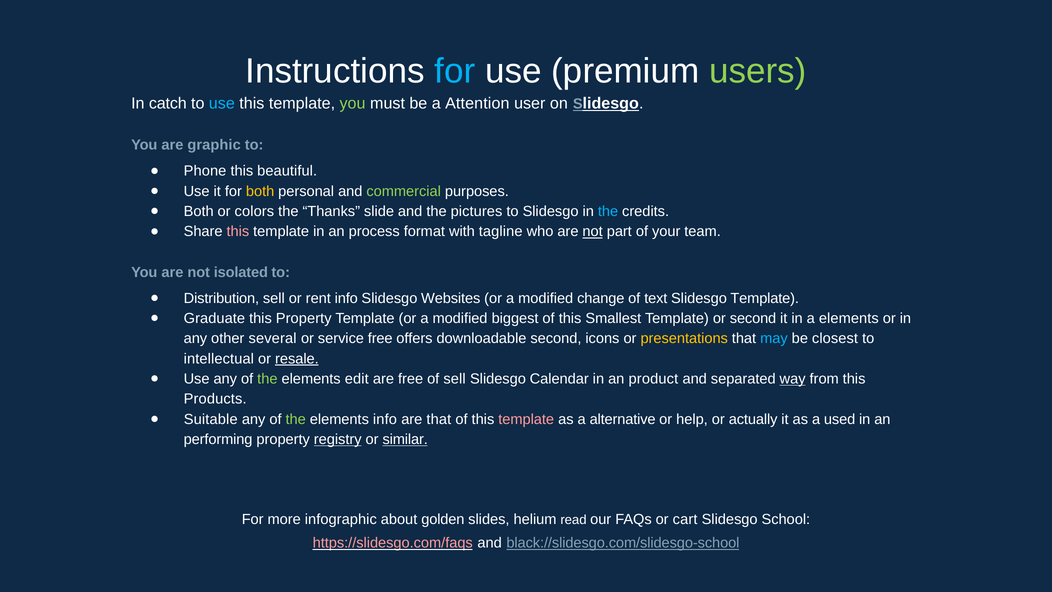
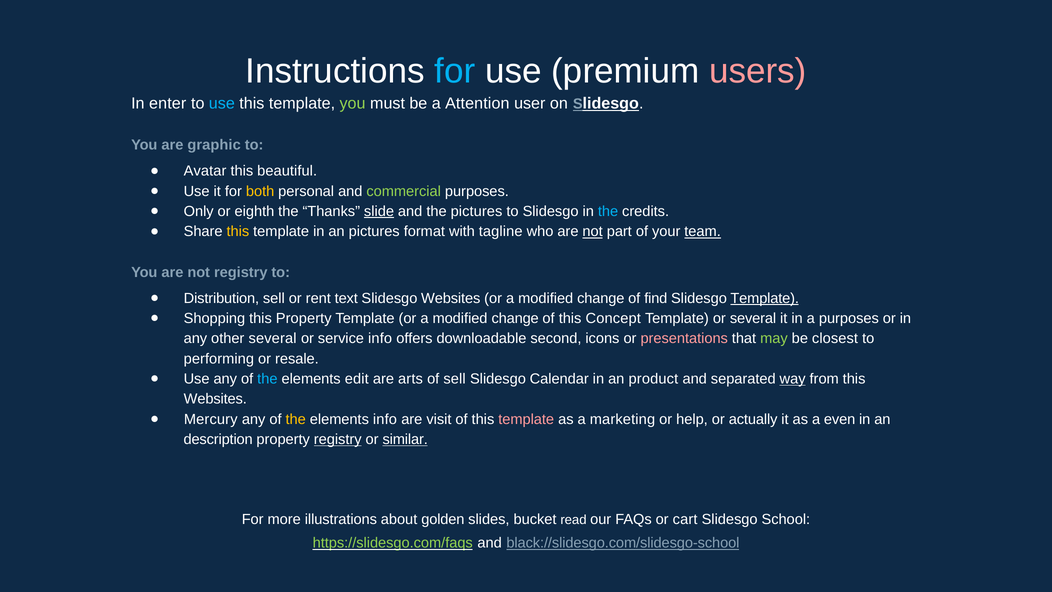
users colour: light green -> pink (758, 71)
catch: catch -> enter (168, 104)
Phone: Phone -> Avatar (205, 171)
Both: Both -> Only (199, 211)
colors: colors -> eighth (254, 211)
slide underline: none -> present (379, 211)
this colour: pink -> yellow (238, 231)
an process: process -> pictures (374, 231)
team underline: none -> present (703, 231)
not isolated: isolated -> registry (241, 272)
rent info: info -> text (346, 298)
text: text -> find (656, 298)
Template underline: none -> present (765, 298)
Graduate: Graduate -> Shopping (214, 318)
biggest: biggest -> change (515, 318)
Smallest: Smallest -> Concept (613, 318)
or second: second -> several (753, 318)
a elements: elements -> purposes (849, 318)
service free: free -> info (380, 338)
presentations colour: yellow -> pink (684, 338)
may colour: light blue -> light green (774, 338)
intellectual: intellectual -> performing (219, 359)
resale underline: present -> none (297, 359)
the colour: light green -> light blue (267, 379)
are free: free -> arts (410, 379)
Products: Products -> Websites (215, 399)
Suitable: Suitable -> Mercury (211, 419)
the colour: light green -> yellow (296, 419)
are that: that -> visit (439, 419)
alternative: alternative -> marketing (622, 419)
used: used -> even (840, 419)
performing: performing -> description (218, 439)
infographic: infographic -> illustrations (341, 519)
helium: helium -> bucket (535, 519)
https://slidesgo.com/faqs colour: pink -> light green (393, 543)
